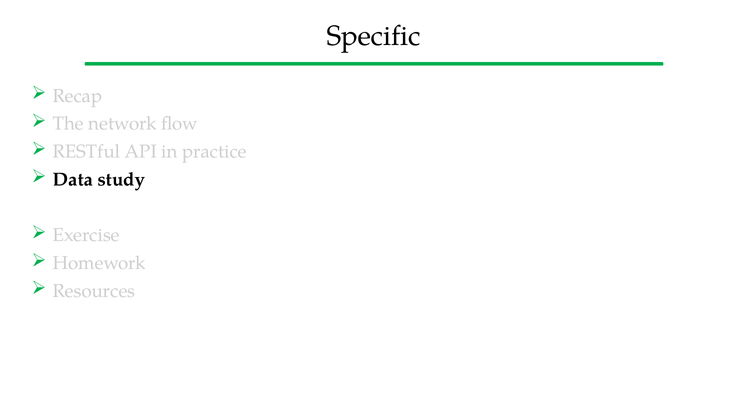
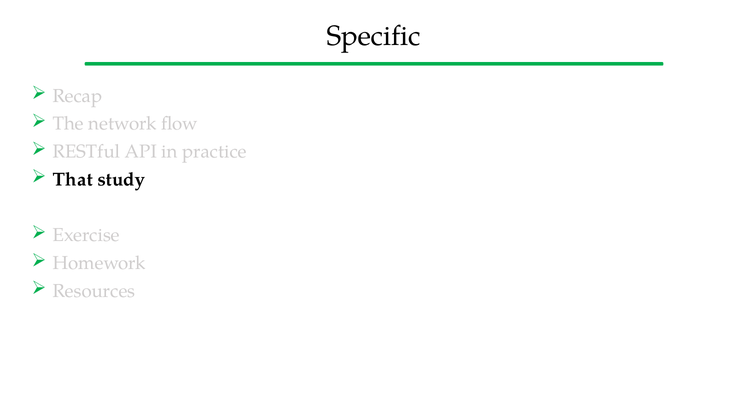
Data: Data -> That (73, 180)
